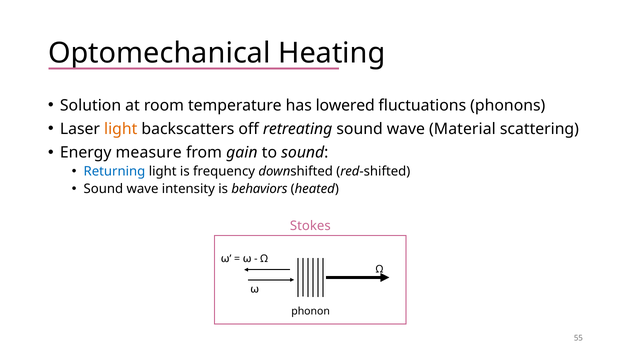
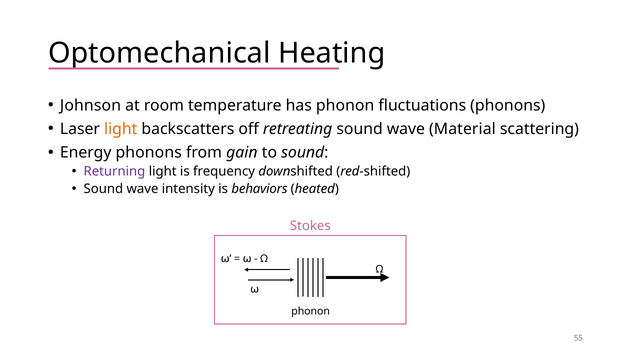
Solution: Solution -> Johnson (90, 105)
has lowered: lowered -> phonon (345, 105)
Energy measure: measure -> phonons (149, 152)
Returning colour: blue -> purple (114, 171)
